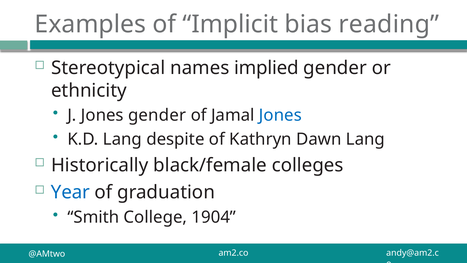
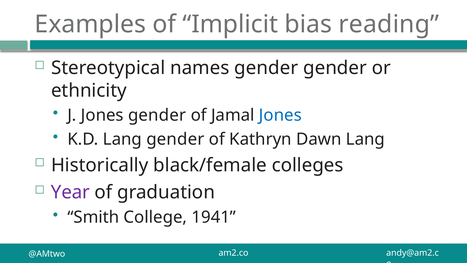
names implied: implied -> gender (266, 68)
Lang despite: despite -> gender (175, 139)
Year colour: blue -> purple (70, 192)
1904: 1904 -> 1941 (214, 217)
